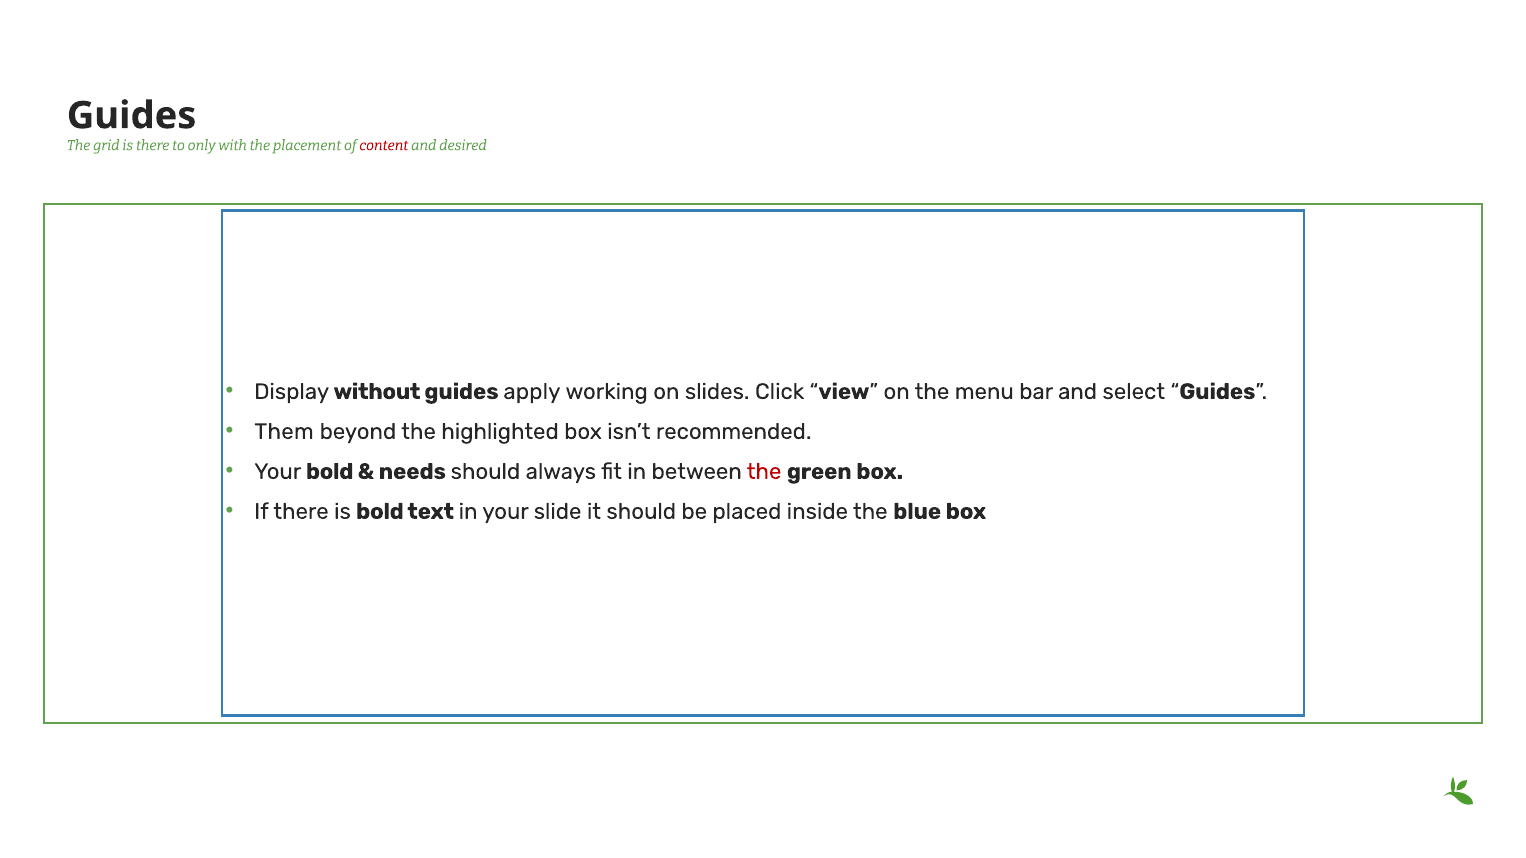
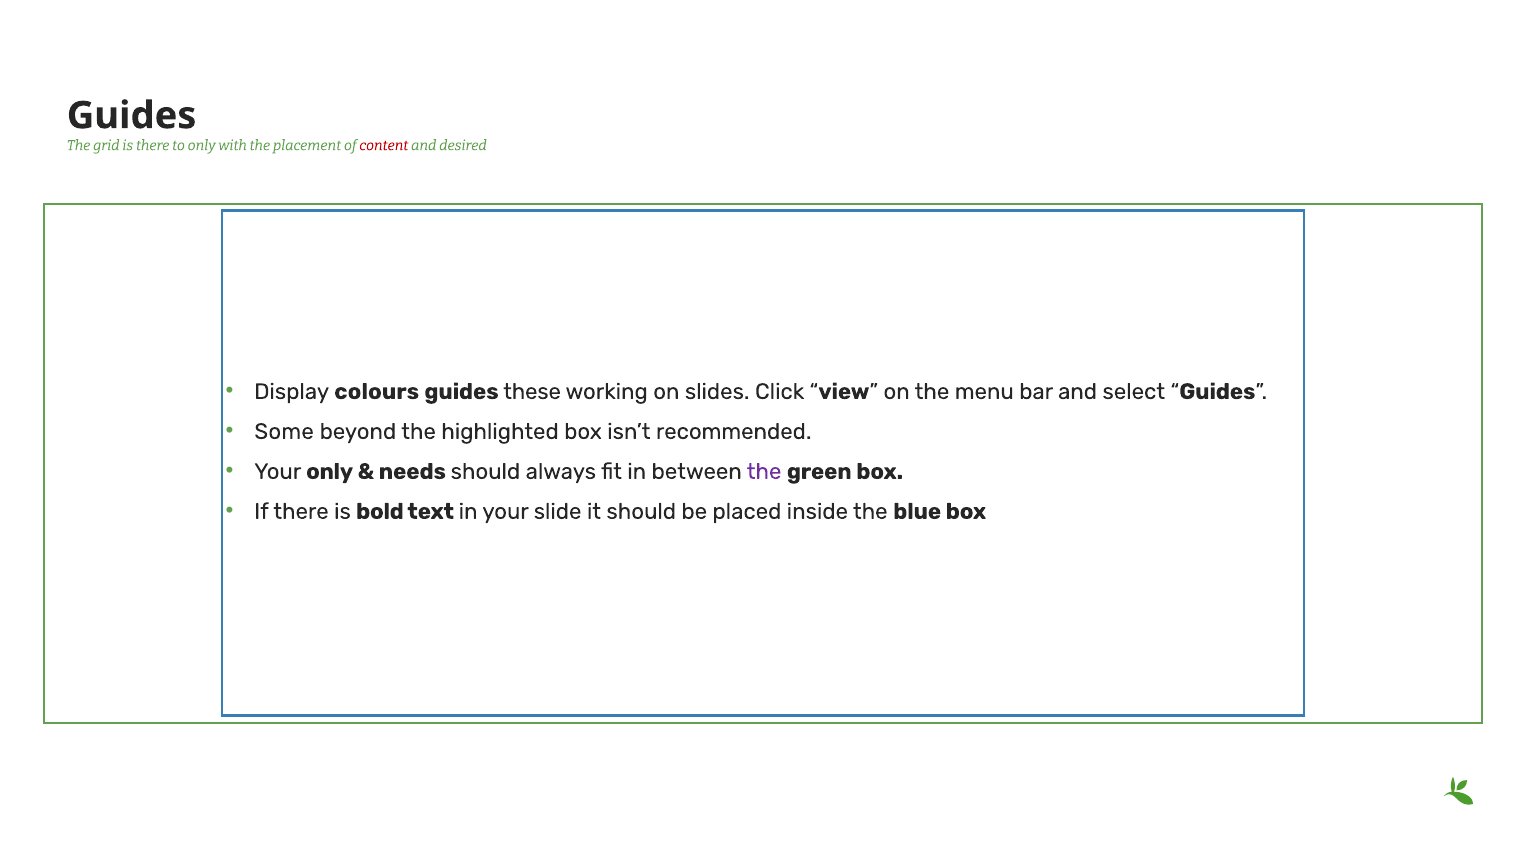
without: without -> colours (377, 392)
apply: apply -> these (532, 392)
Them: Them -> Some (284, 432)
Your bold: bold -> only (330, 472)
the colour: red -> purple (764, 472)
